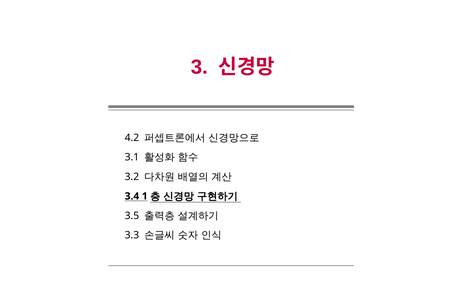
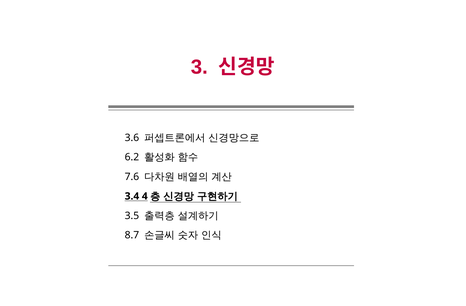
4.2: 4.2 -> 3.6 (132, 138)
3.1: 3.1 -> 6.2 (132, 157)
3.2: 3.2 -> 7.6 (132, 177)
1: 1 -> 4 (145, 196)
3.3: 3.3 -> 8.7 (132, 235)
